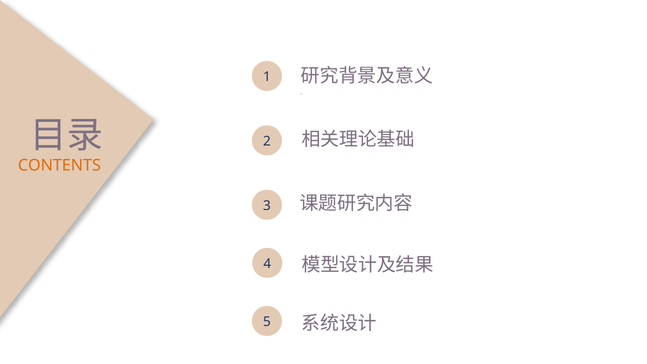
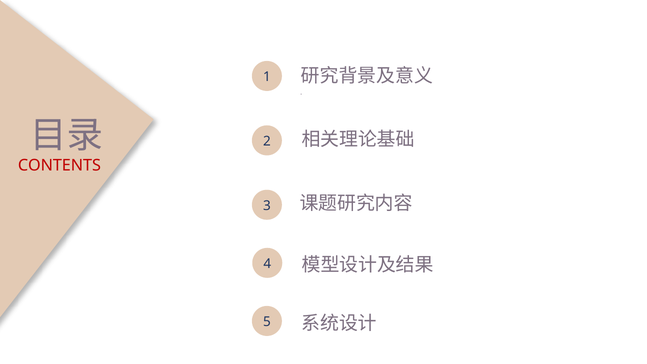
CONTENTS colour: orange -> red (59, 166)
